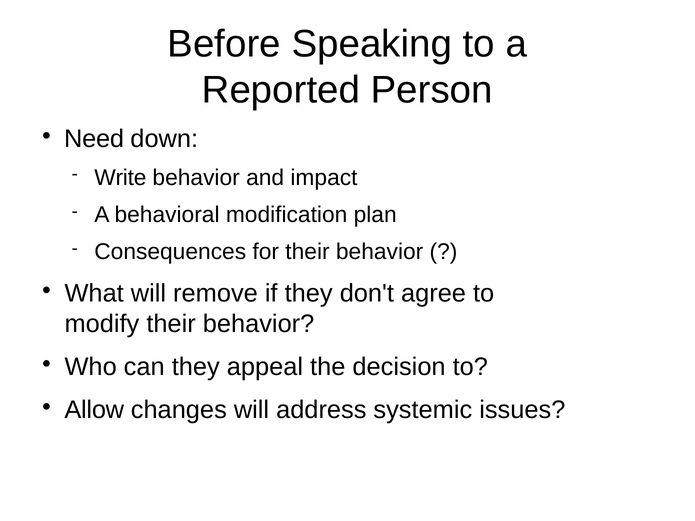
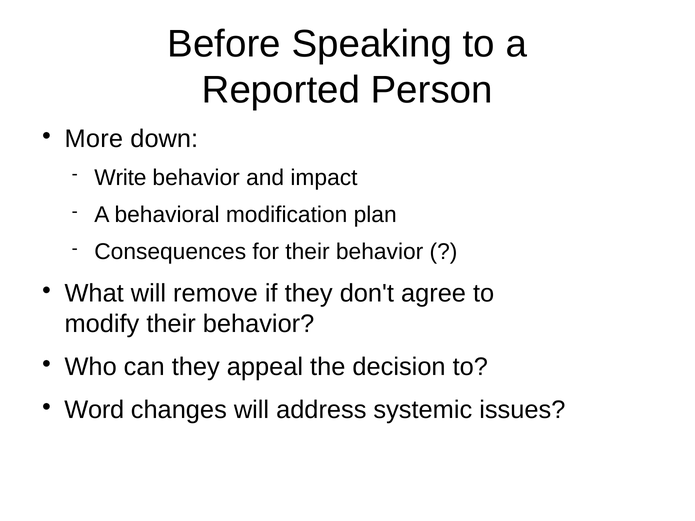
Need: Need -> More (94, 139)
Allow: Allow -> Word (94, 410)
